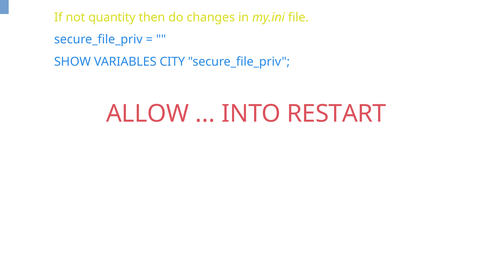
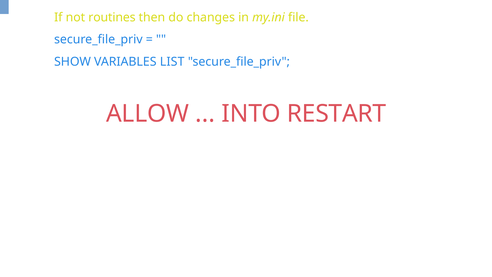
quantity: quantity -> routines (112, 17)
CITY: CITY -> LIST (172, 62)
